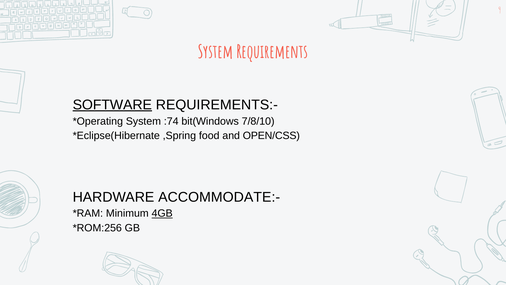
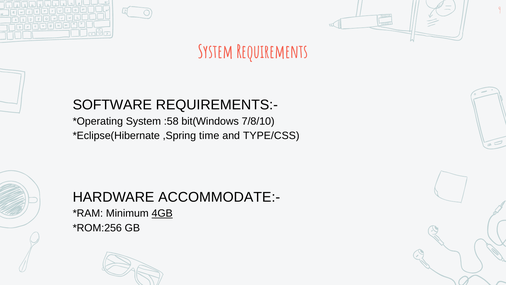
SOFTWARE underline: present -> none (112, 105)
:74: :74 -> :58 (171, 121)
food: food -> time (209, 136)
OPEN/CSS: OPEN/CSS -> TYPE/CSS (271, 136)
